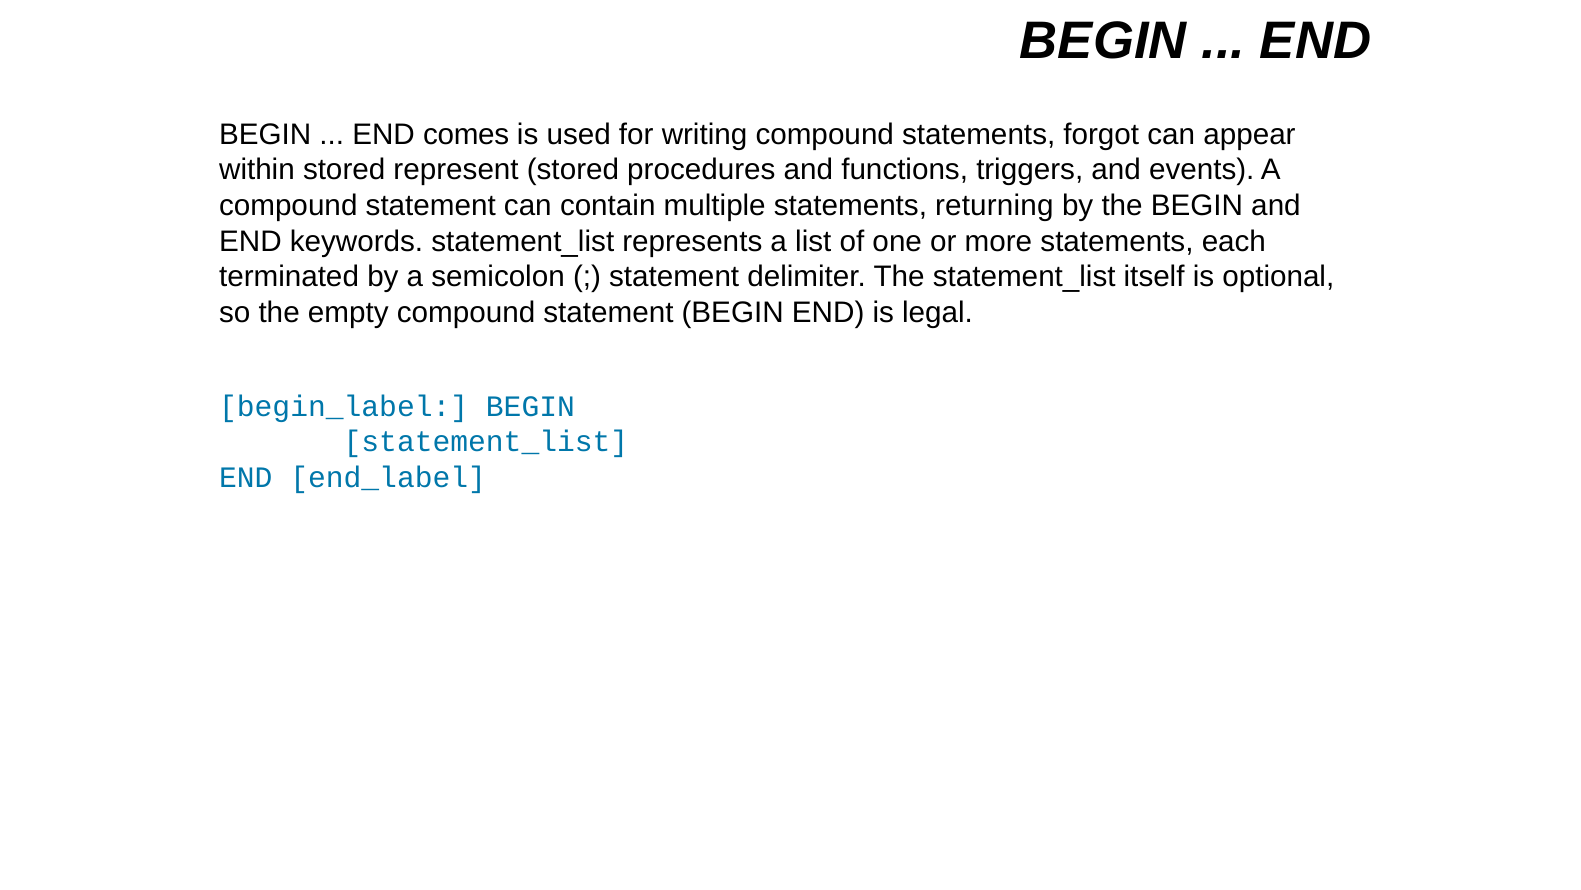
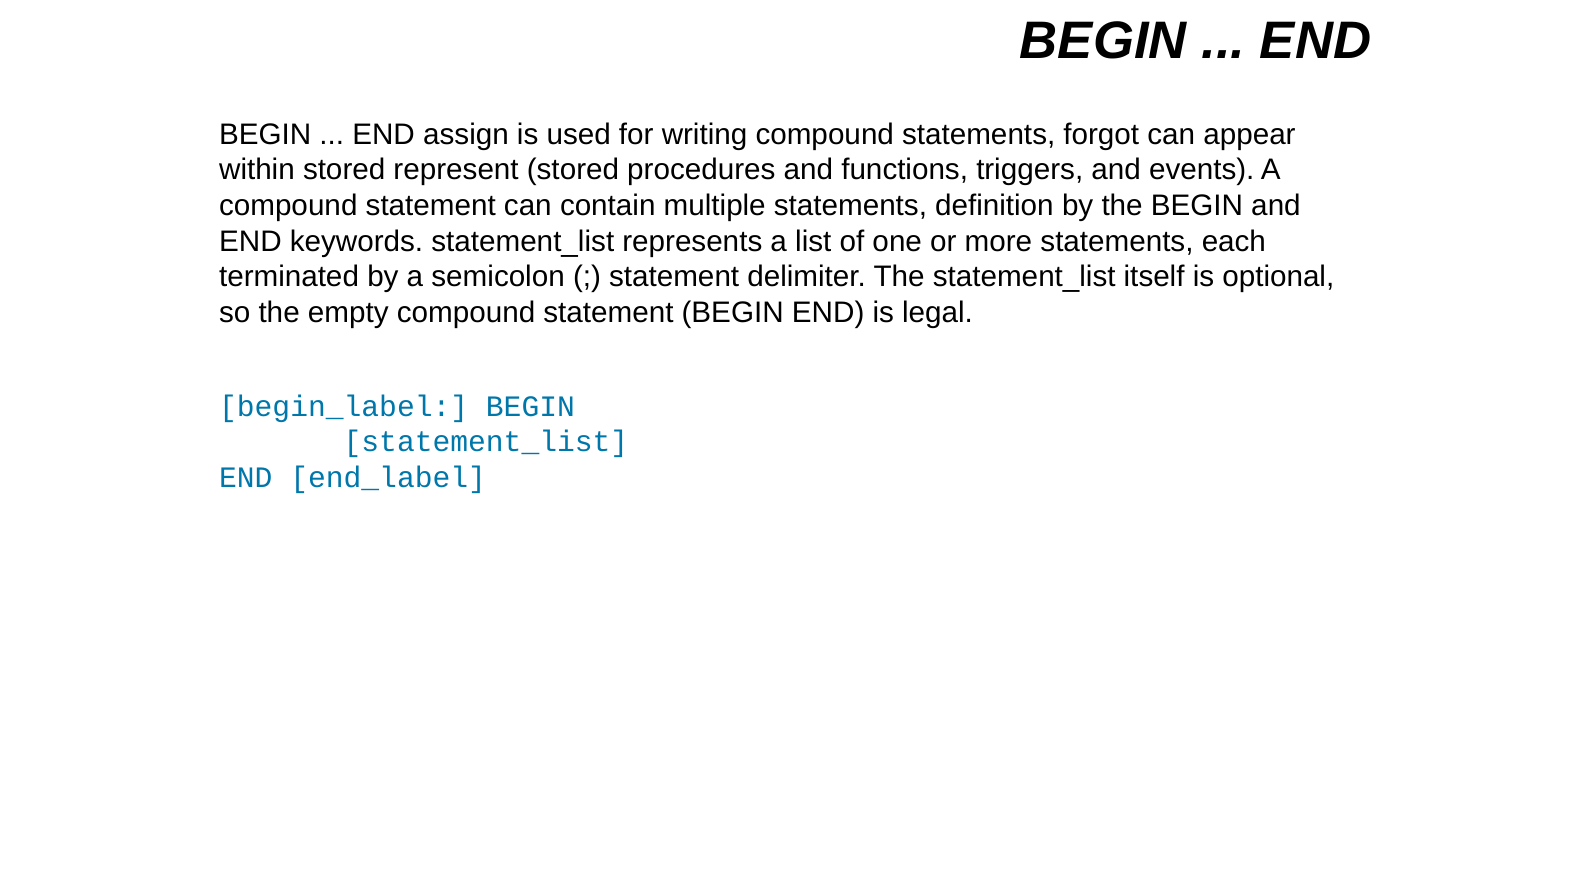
comes: comes -> assign (466, 134)
returning: returning -> definition (994, 206)
